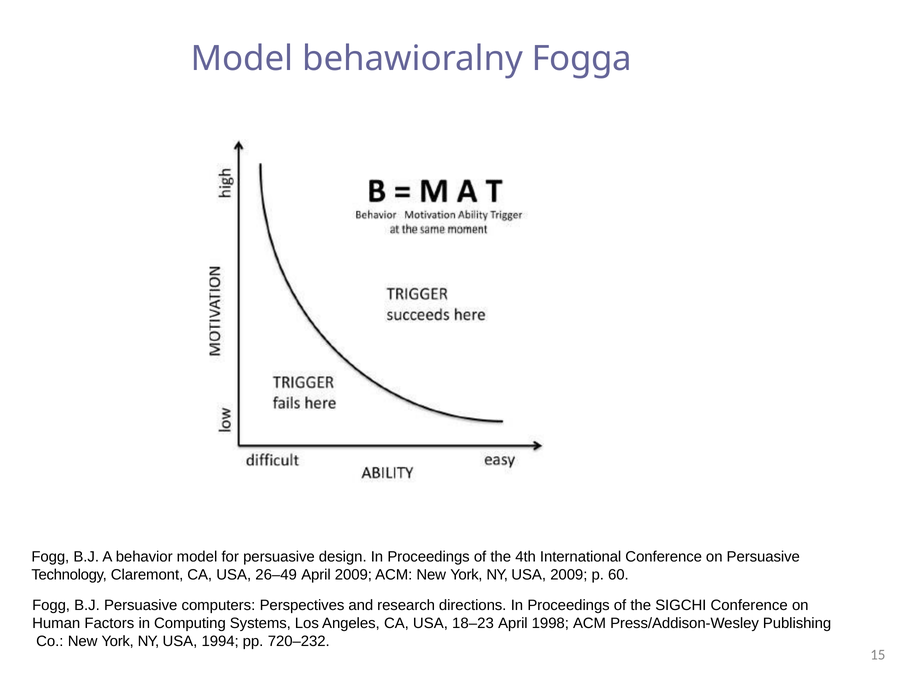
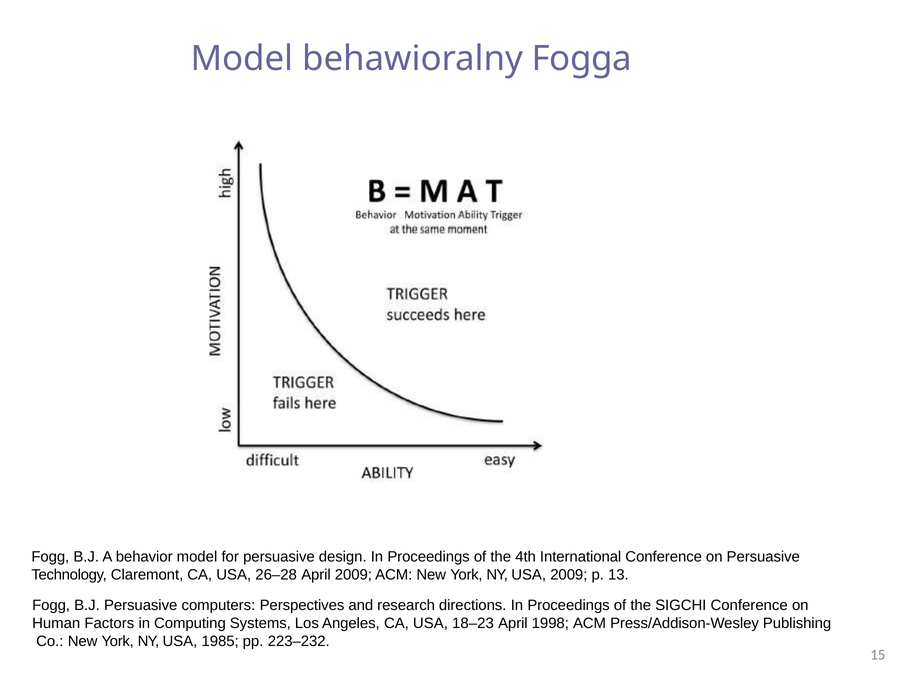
26–49: 26–49 -> 26–28 (276, 574)
60: 60 -> 13 (618, 574)
1994: 1994 -> 1985 (220, 641)
720–232: 720–232 -> 223–232 (299, 641)
